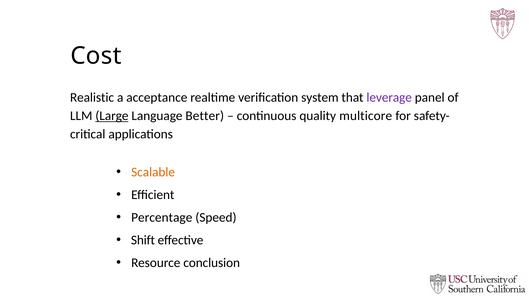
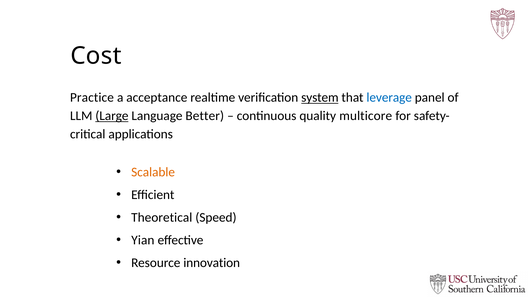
Realistic: Realistic -> Practice (92, 97)
system underline: none -> present (320, 97)
leverage colour: purple -> blue (389, 97)
Percentage: Percentage -> Theoretical (162, 217)
Shift: Shift -> Yian (143, 240)
conclusion: conclusion -> innovation (212, 262)
